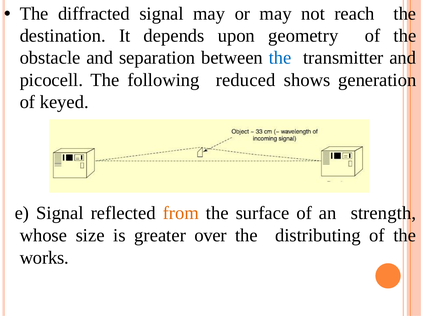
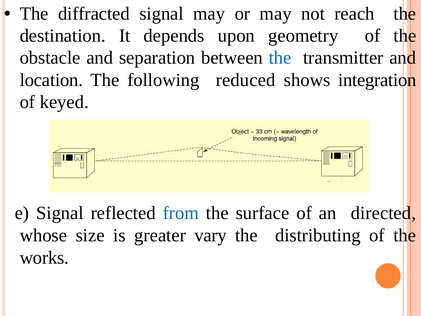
picocell: picocell -> location (51, 80)
generation: generation -> integration (377, 80)
from colour: orange -> blue (181, 213)
strength: strength -> directed (383, 213)
over: over -> vary (211, 235)
